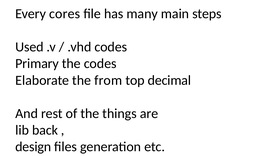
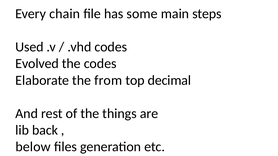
cores: cores -> chain (65, 14)
many: many -> some (142, 14)
Primary: Primary -> Evolved (37, 64)
design: design -> below (33, 147)
